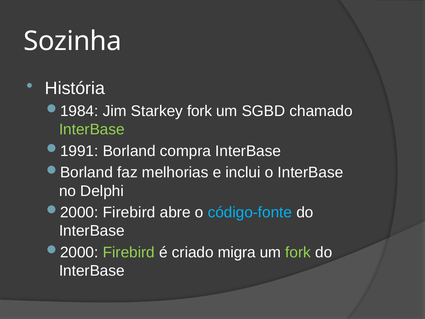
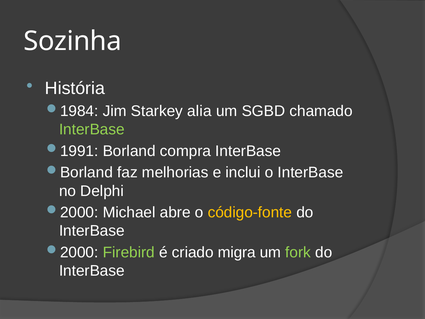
Starkey fork: fork -> alia (199, 111)
Firebird: Firebird -> Michael (129, 212)
código-fonte colour: light blue -> yellow (250, 212)
